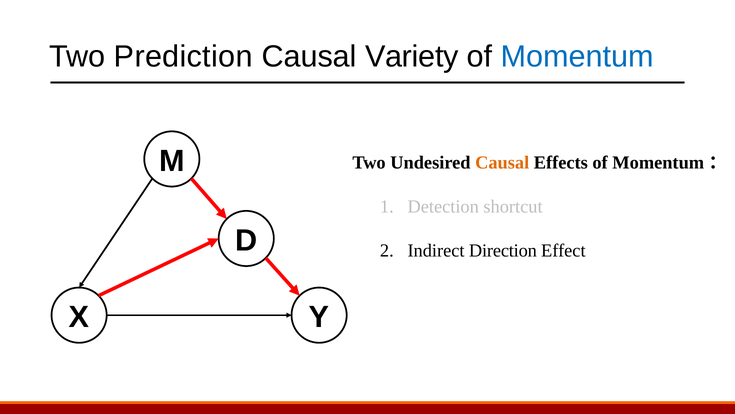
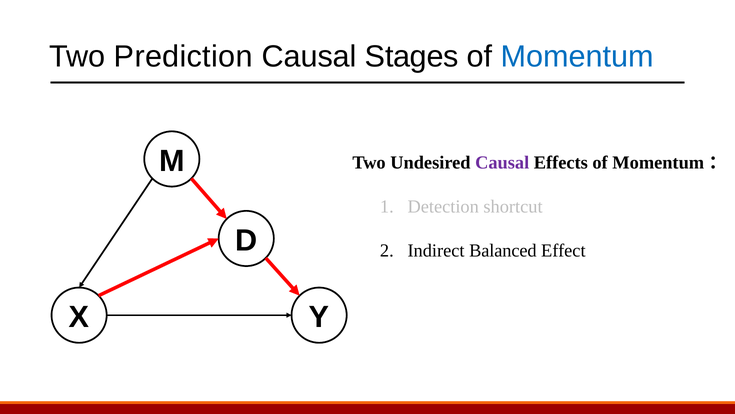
Variety: Variety -> Stages (412, 57)
Causal colour: orange -> purple (502, 162)
Direction: Direction -> Balanced (503, 251)
